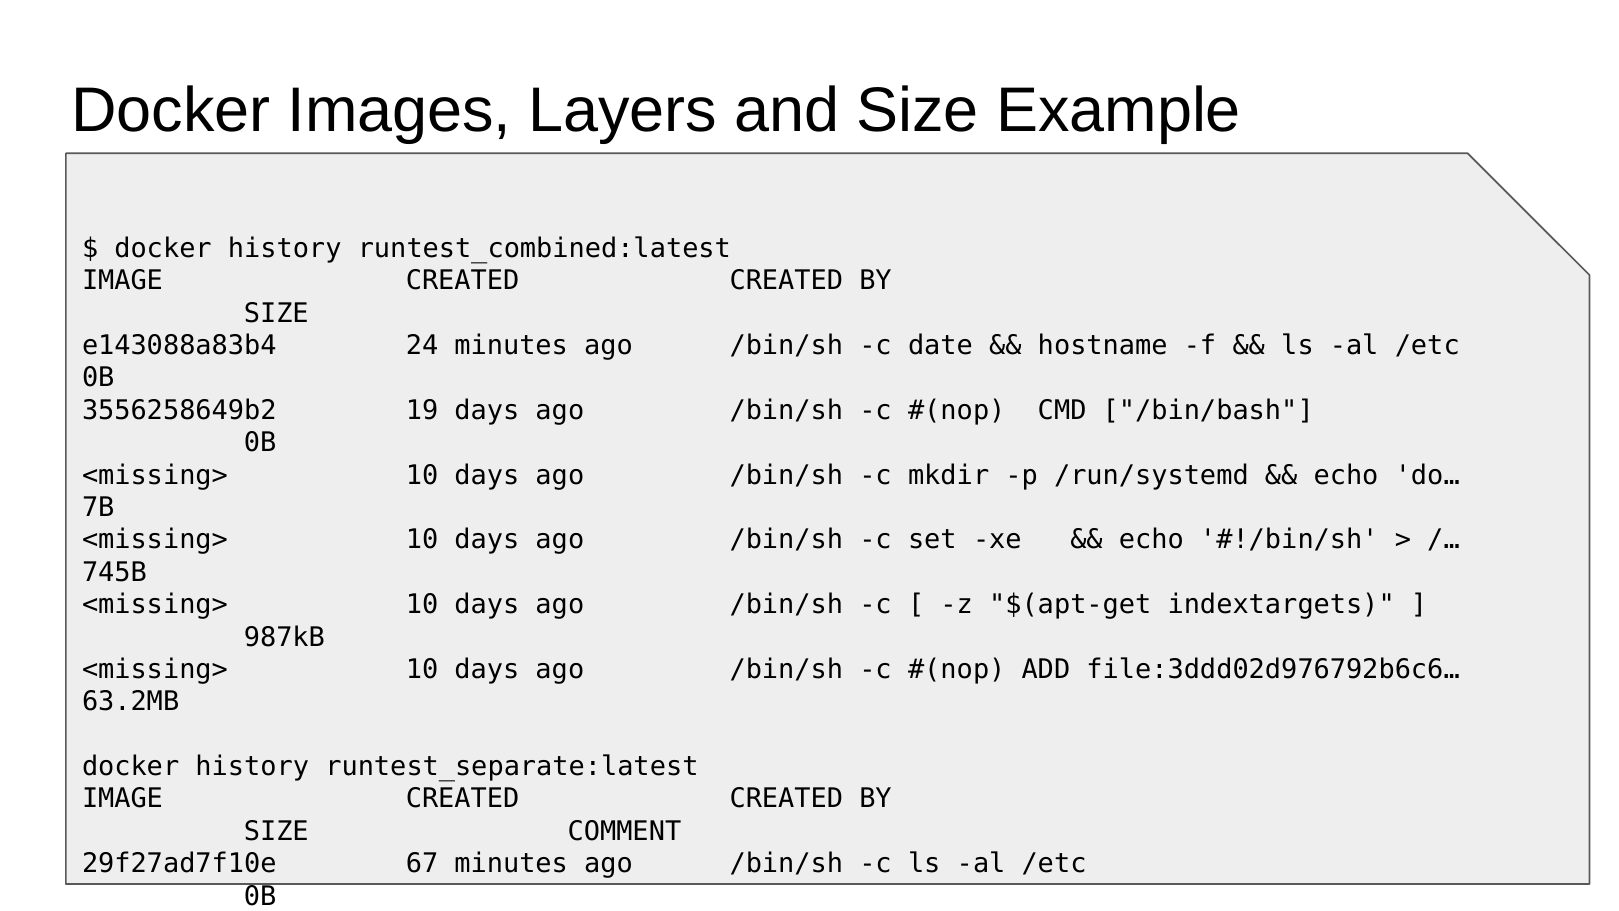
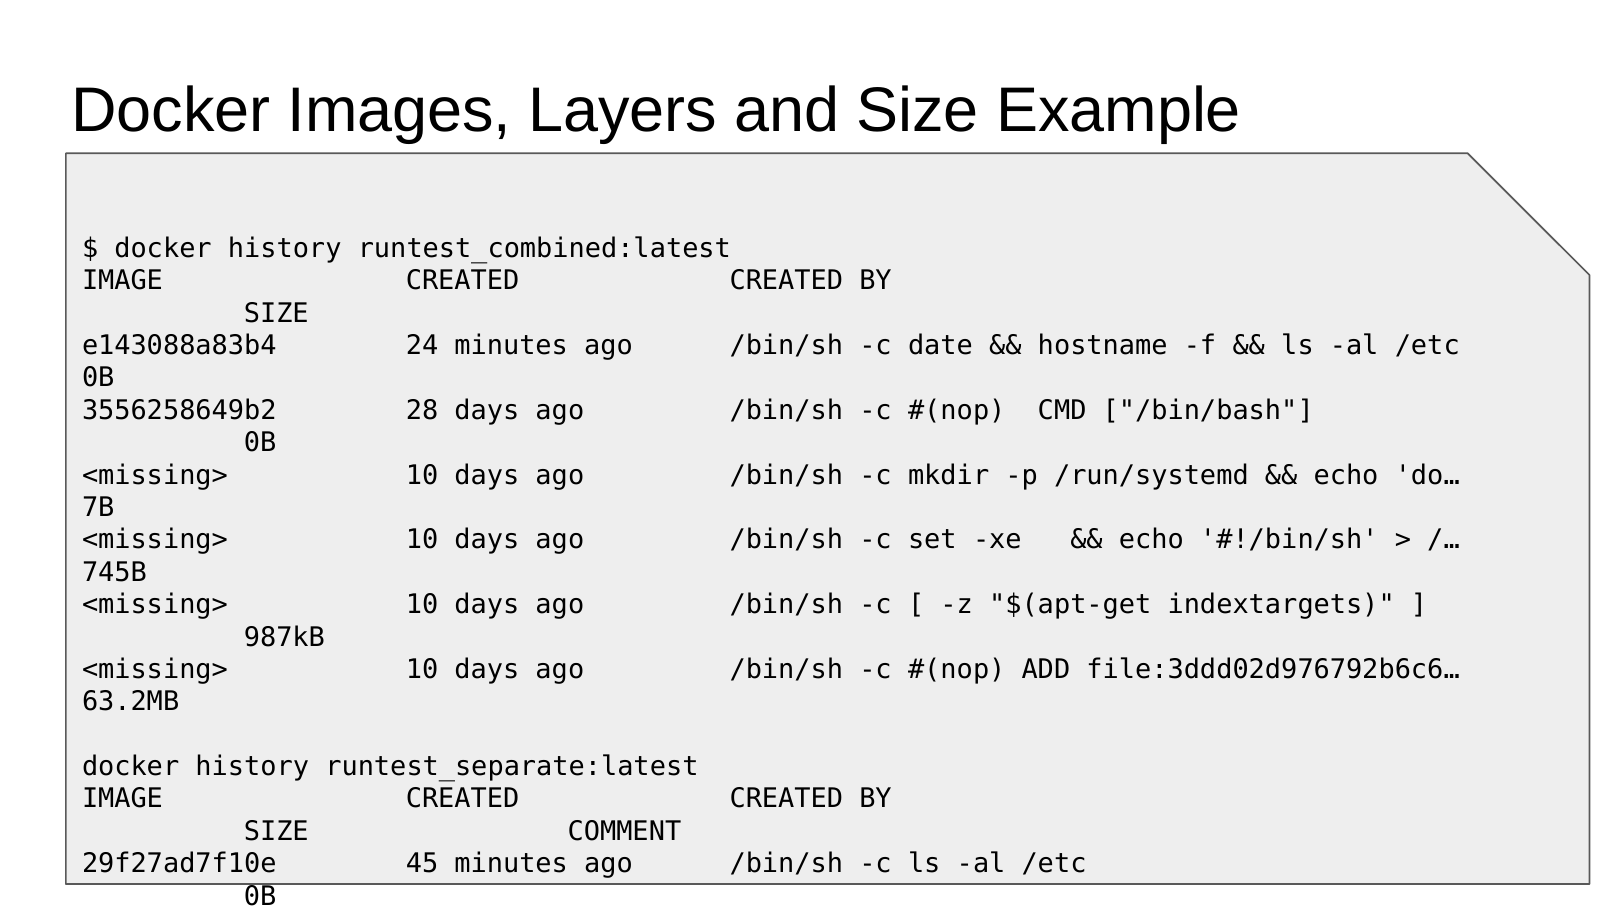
19: 19 -> 28 (422, 410)
67: 67 -> 45 (422, 864)
